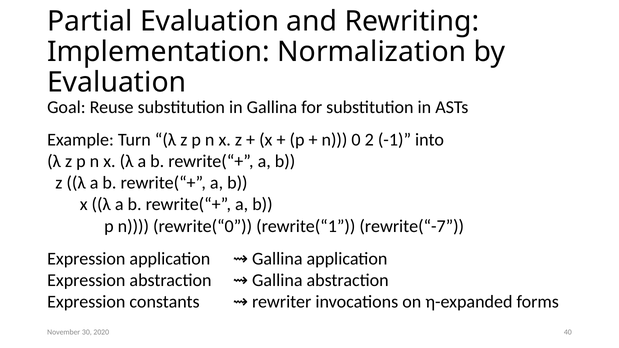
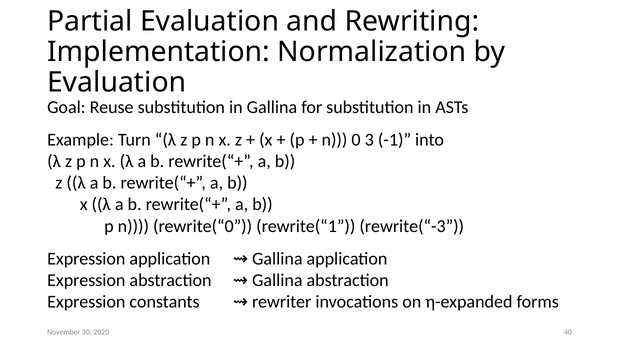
2: 2 -> 3 (369, 140)
rewrite(“-7: rewrite(“-7 -> rewrite(“-3 (412, 226)
